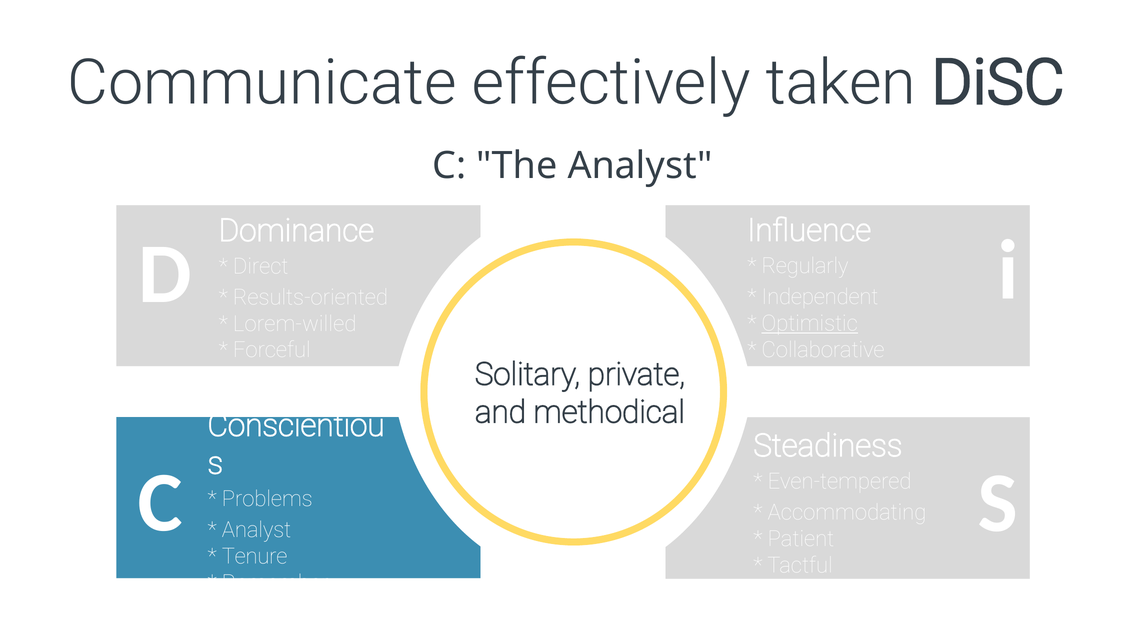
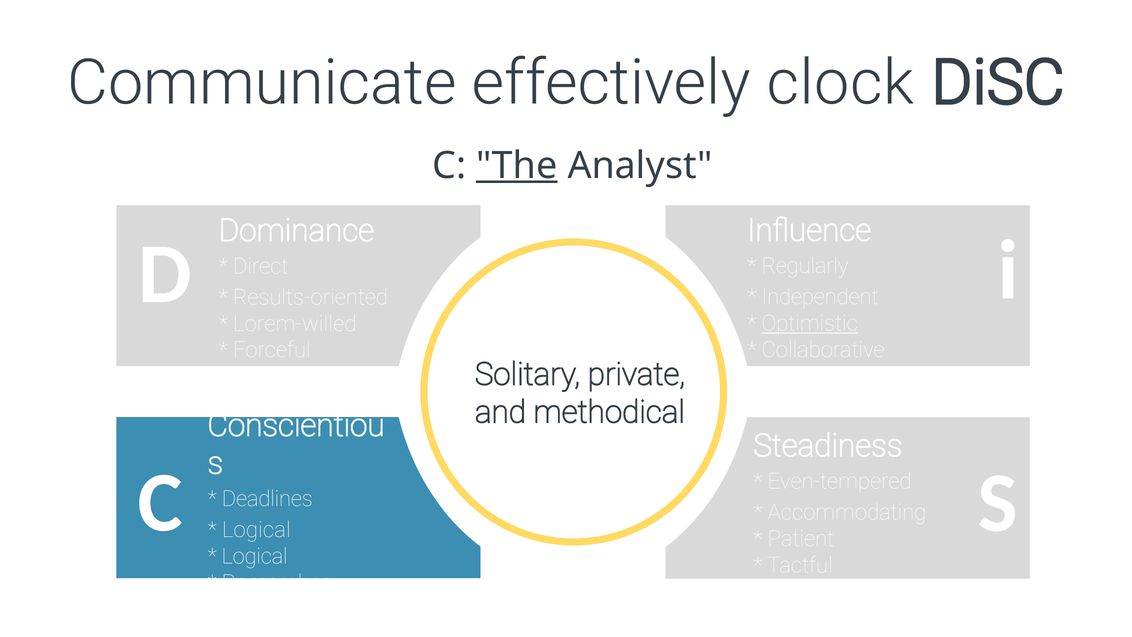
taken: taken -> clock (840, 83)
The underline: none -> present (517, 165)
Problems: Problems -> Deadlines (267, 499)
Analyst: Analyst -> Logical (256, 530)
Tenure: Tenure -> Logical (255, 556)
